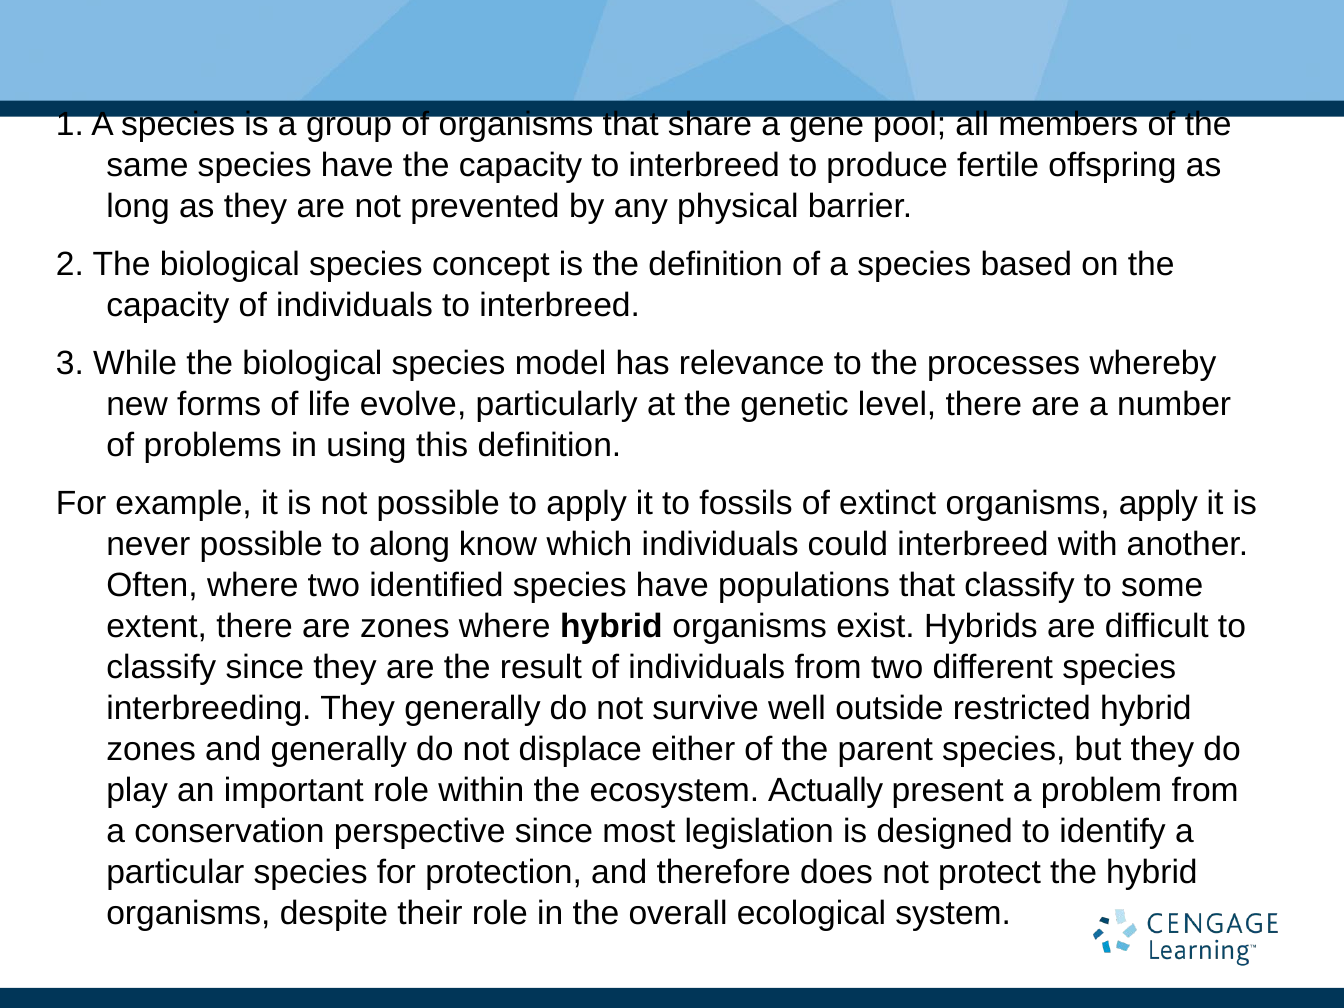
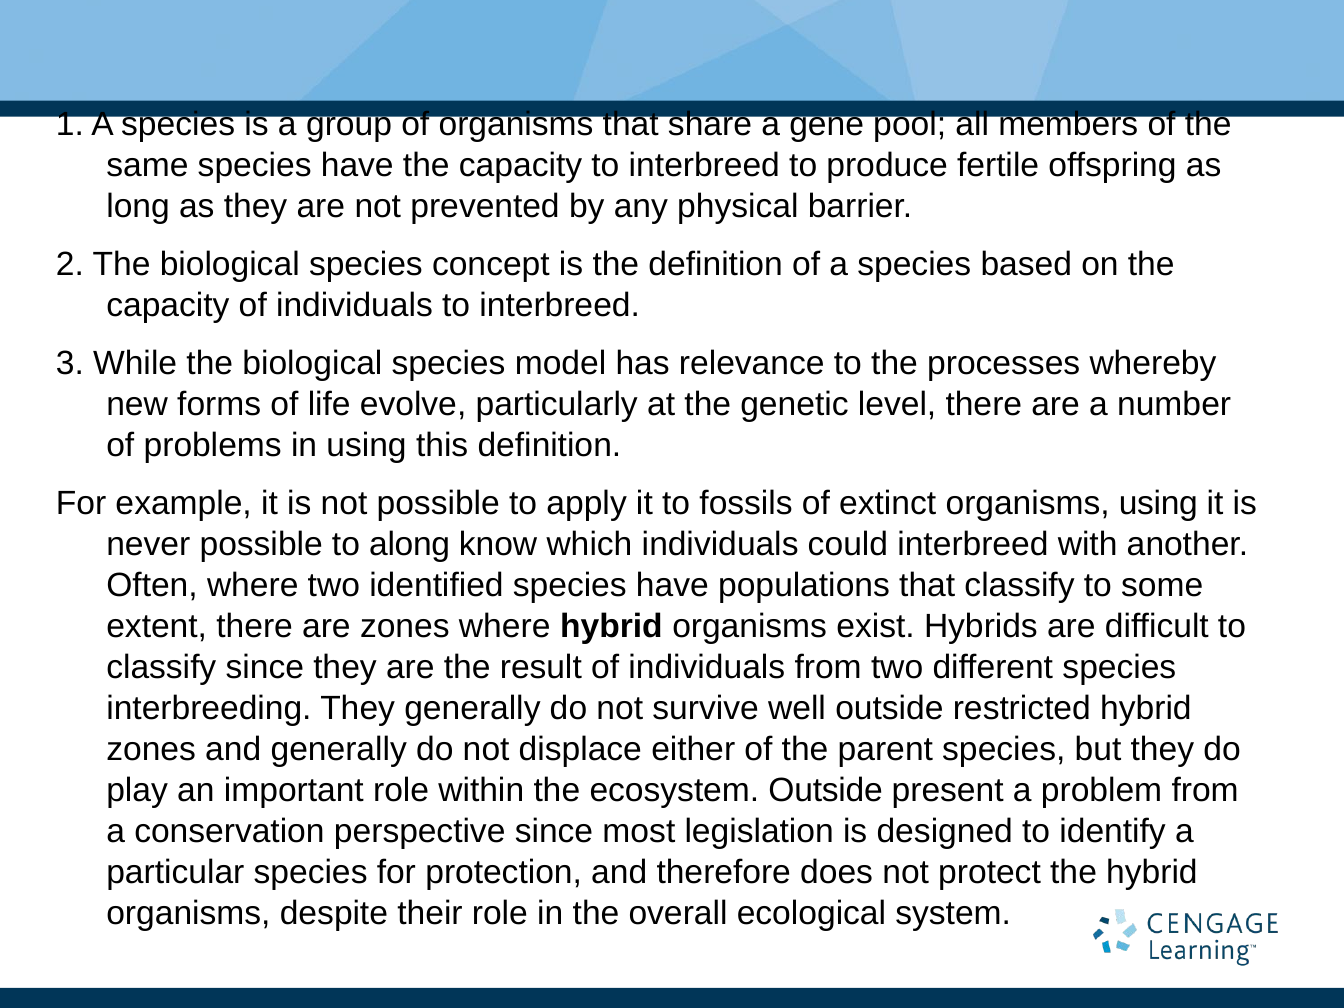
organisms apply: apply -> using (1158, 503)
ecosystem Actually: Actually -> Outside (826, 790)
